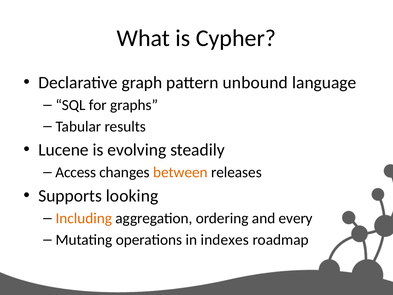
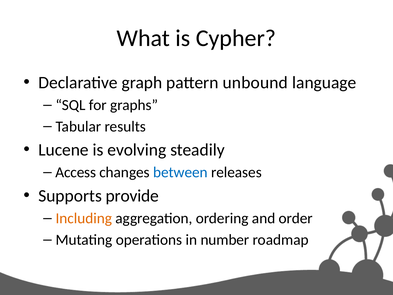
between colour: orange -> blue (180, 172)
looking: looking -> provide (132, 196)
every: every -> order (296, 218)
indexes: indexes -> number (225, 240)
